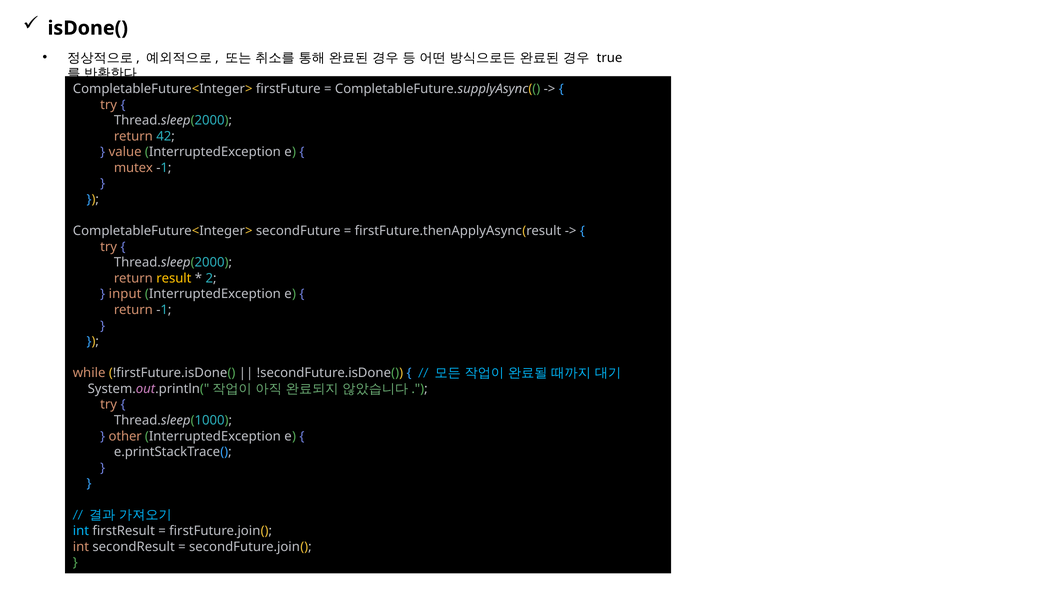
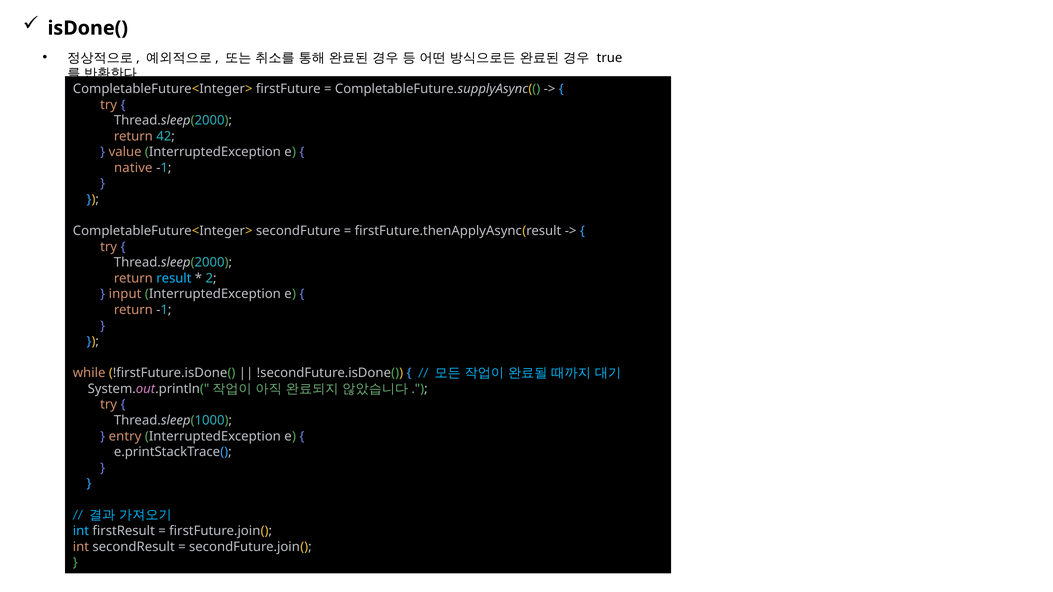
mutex: mutex -> native (133, 168)
result colour: yellow -> light blue (174, 279)
other: other -> entry (125, 436)
